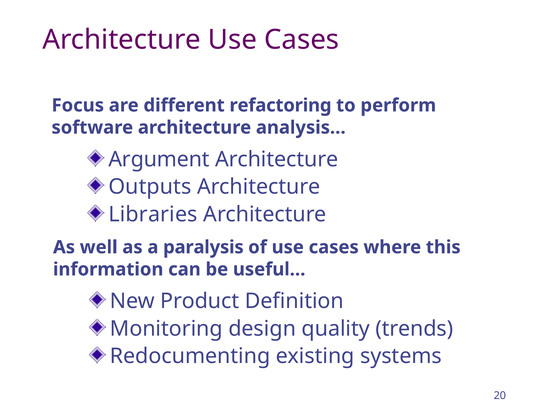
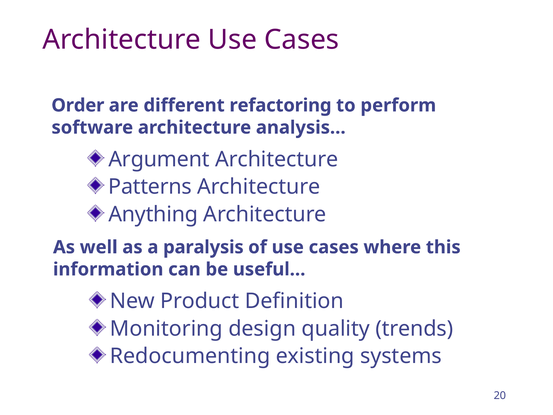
Focus: Focus -> Order (78, 105)
Outputs: Outputs -> Patterns (150, 187)
Libraries: Libraries -> Anything (153, 214)
